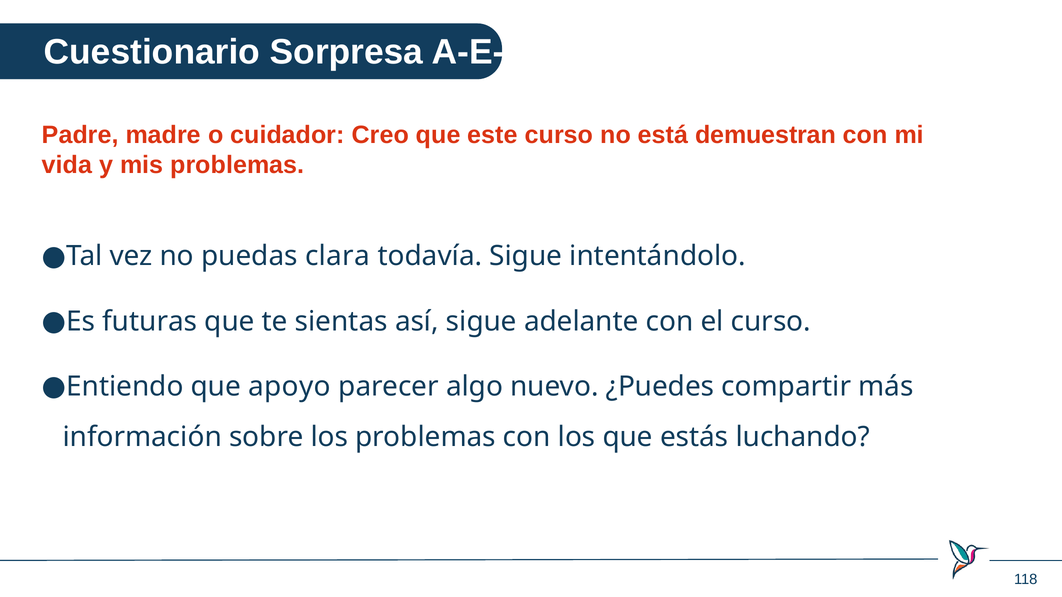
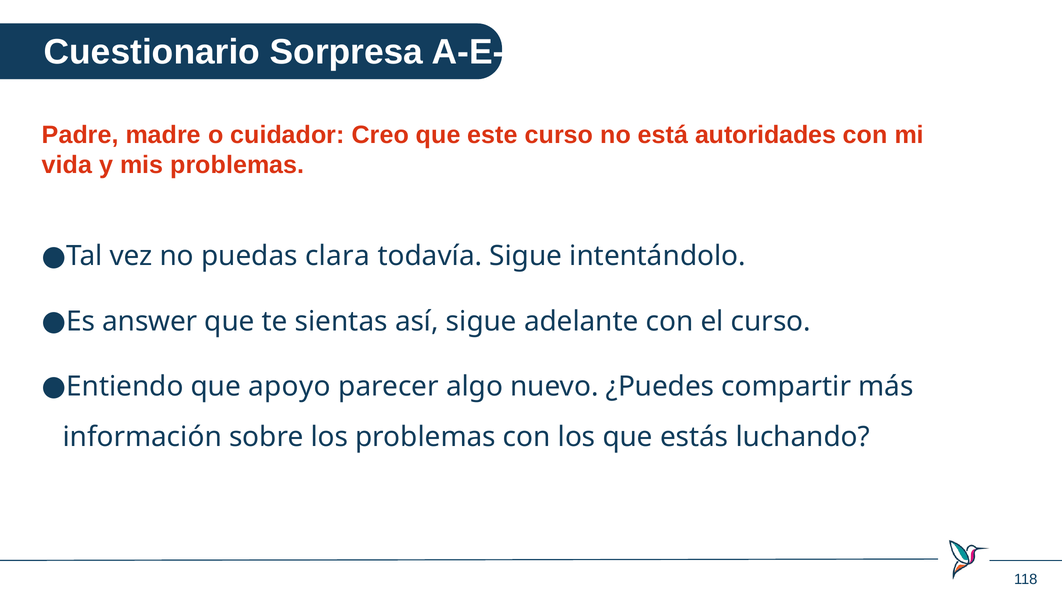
demuestran: demuestran -> autoridades (766, 135)
futuras: futuras -> answer (150, 322)
